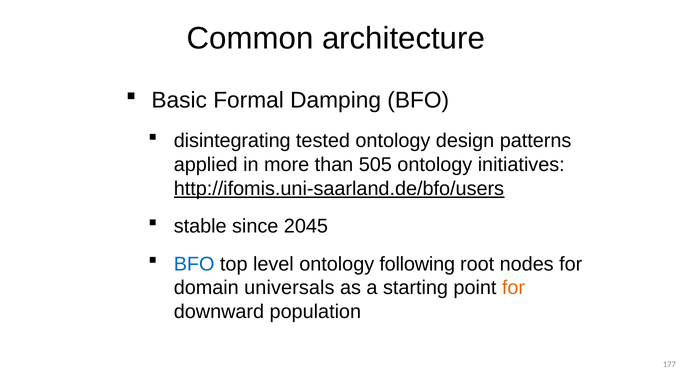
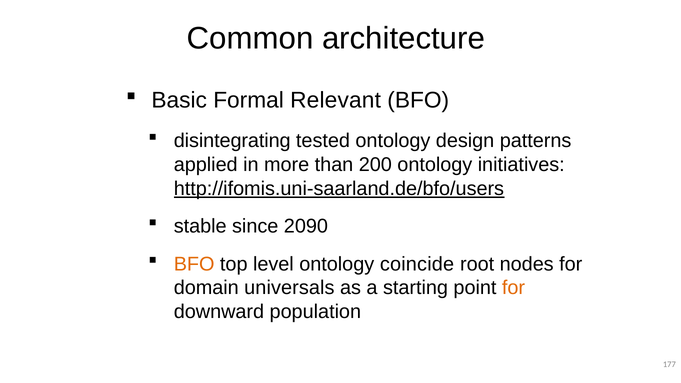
Damping: Damping -> Relevant (336, 100)
505: 505 -> 200 (375, 165)
2045: 2045 -> 2090 (306, 226)
BFO colour: blue -> orange (194, 264)
following: following -> coincide (417, 264)
